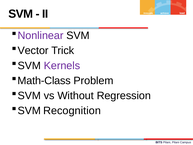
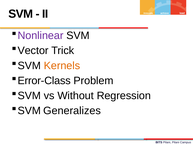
Kernels colour: purple -> orange (62, 66)
Math-Class: Math-Class -> Error-Class (44, 81)
Recognition: Recognition -> Generalizes (72, 111)
